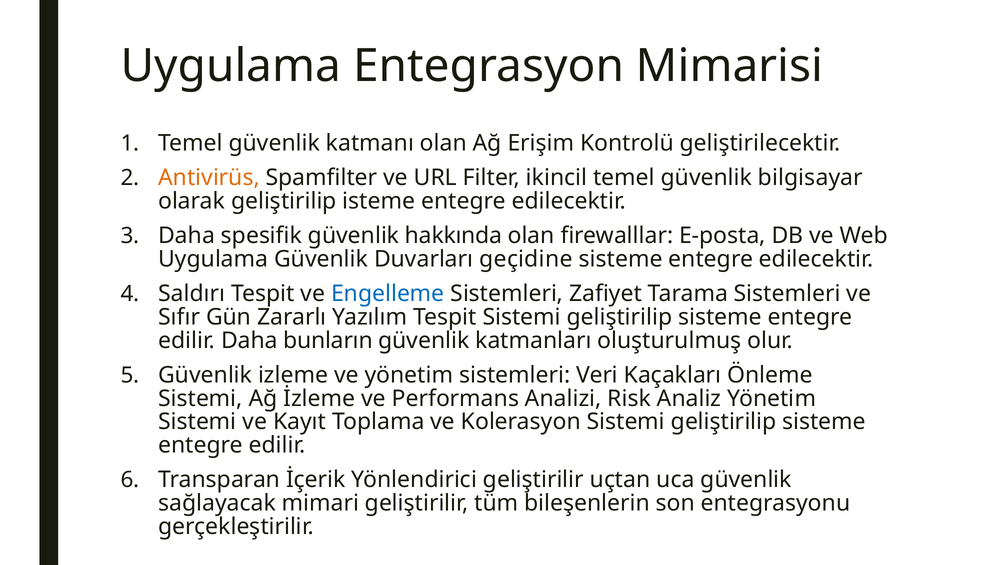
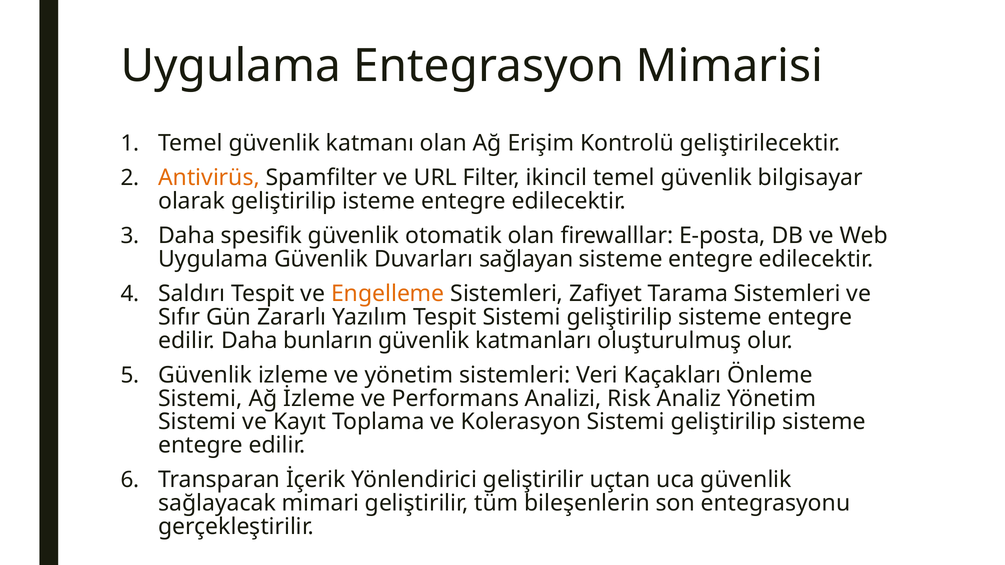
hakkında: hakkında -> otomatik (454, 236)
geçidine: geçidine -> sağlayan (526, 259)
Engelleme colour: blue -> orange (388, 294)
